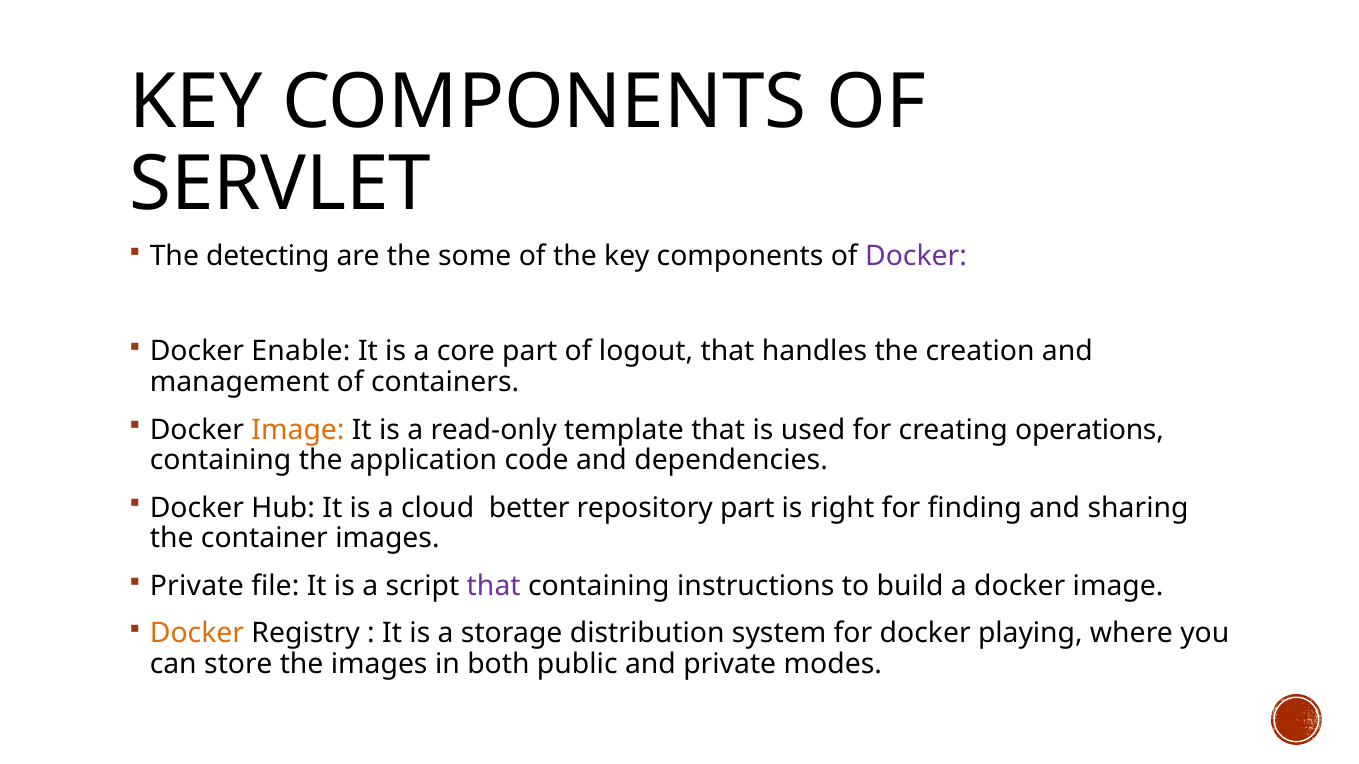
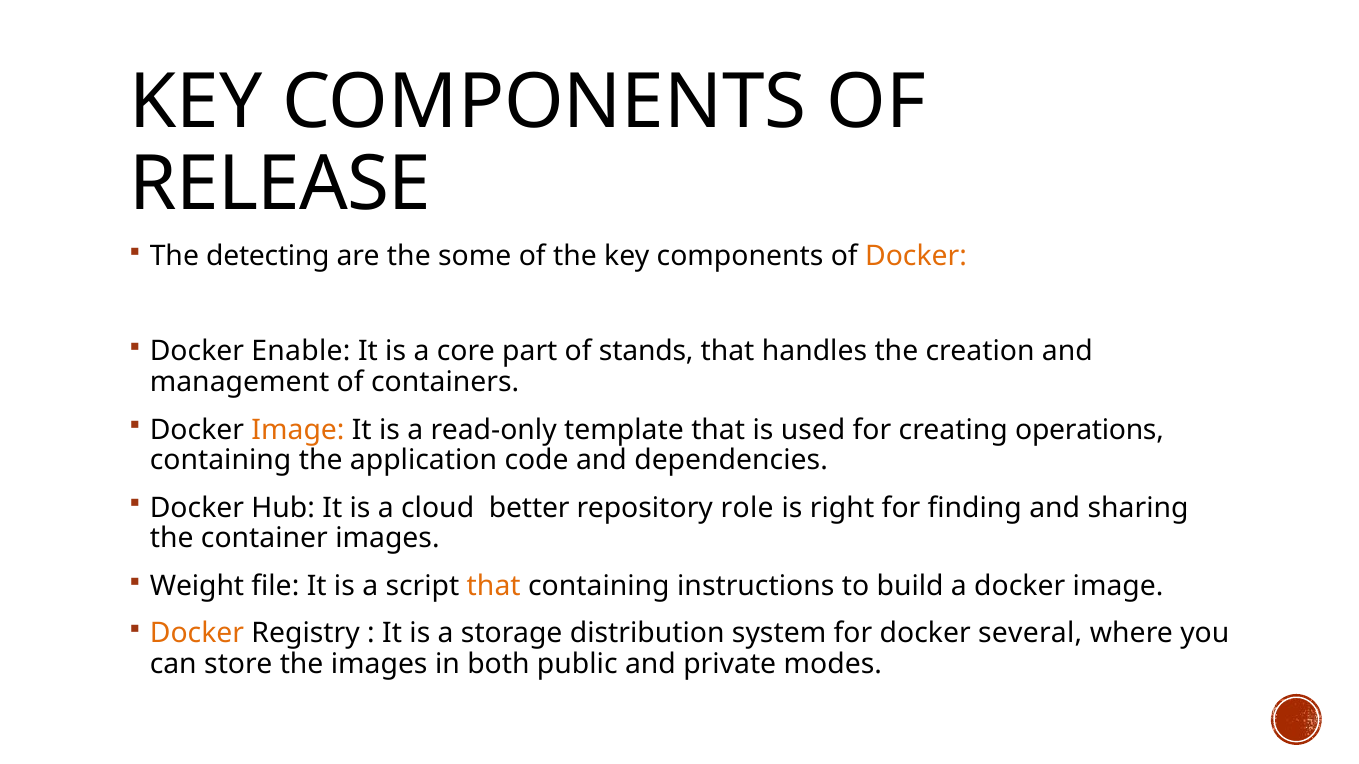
SERVLET: SERVLET -> RELEASE (280, 184)
Docker colour: purple -> orange (916, 257)
logout: logout -> stands (646, 352)
repository part: part -> role (747, 508)
Private: Private -> Weight (197, 586)
that colour: purple -> orange (494, 586)
playing: playing -> several (1030, 634)
